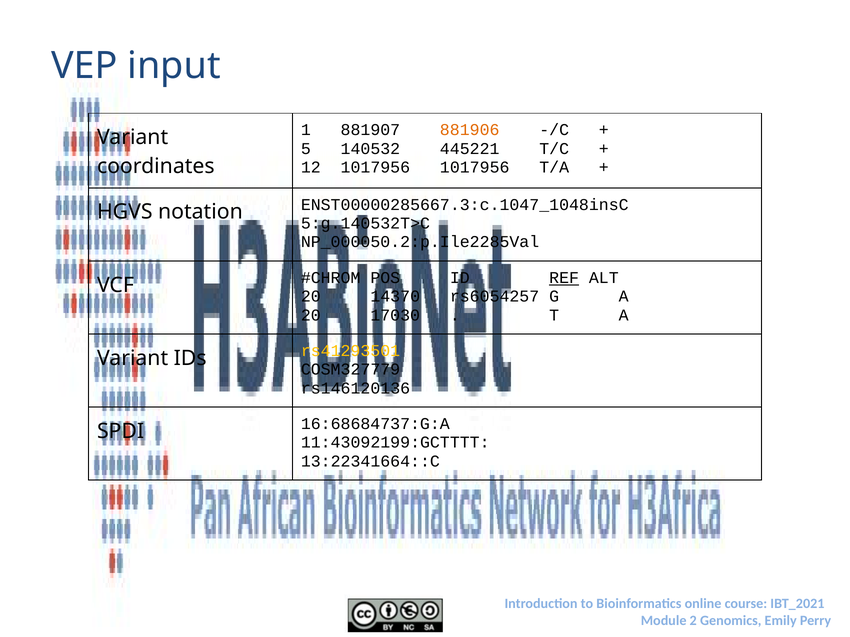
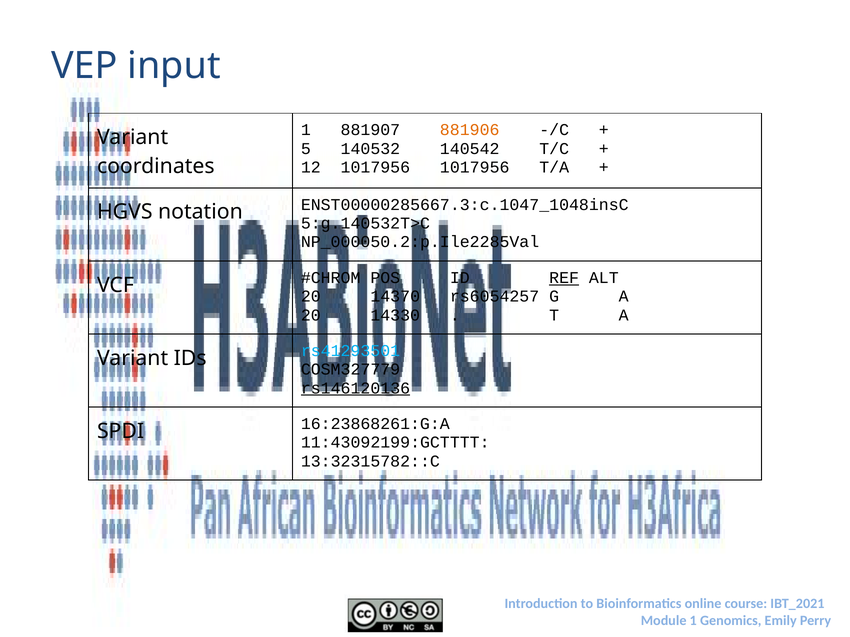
445221: 445221 -> 140542 (470, 149)
17030: 17030 -> 14330 (395, 315)
rs41293501 colour: yellow -> light blue (350, 351)
rs146120136 underline: none -> present (356, 388)
16:68684737:G:A: 16:68684737:G:A -> 16:23868261:G:A (375, 424)
13:22341664::C: 13:22341664::C -> 13:32315782::C (370, 461)
2: 2 -> 1 (693, 621)
